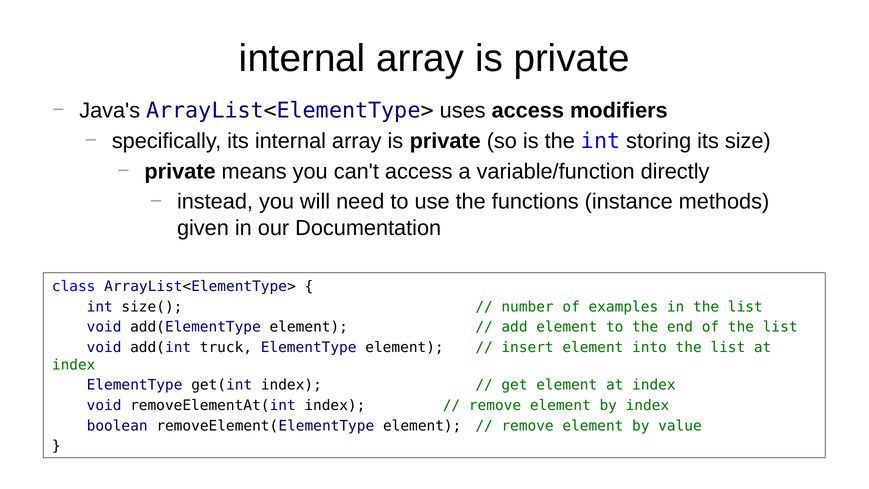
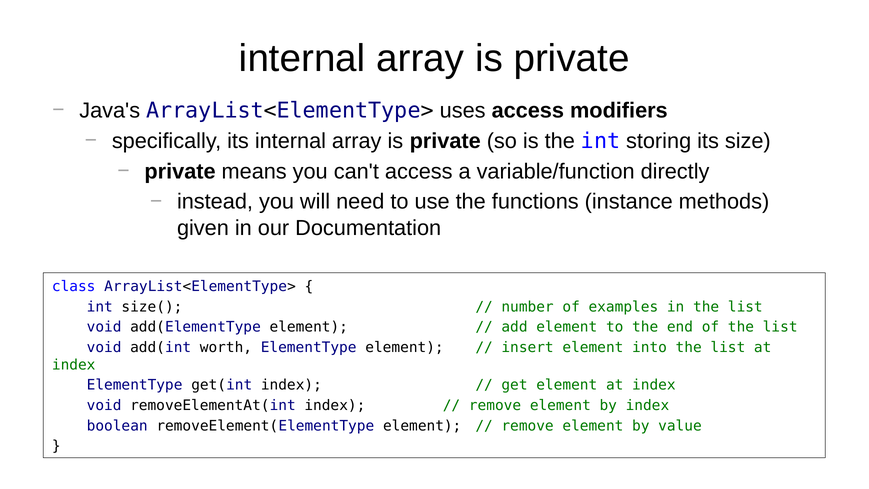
truck: truck -> worth (226, 347)
